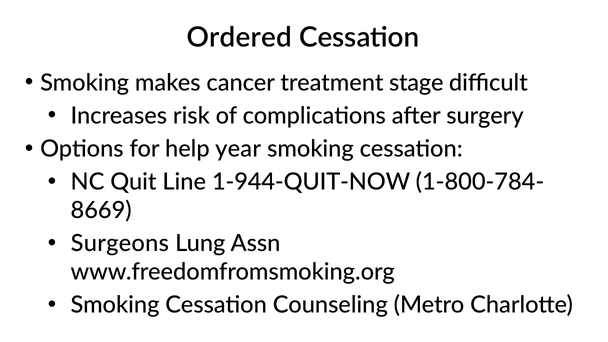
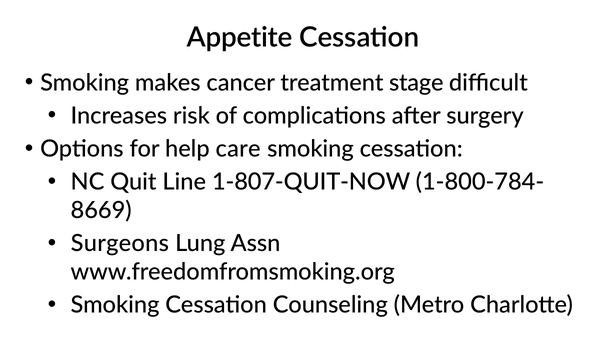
Ordered: Ordered -> Appetite (240, 38)
year: year -> care (238, 149)
1-944-QUIT-NOW: 1-944-QUIT-NOW -> 1-807-QUIT-NOW (311, 182)
